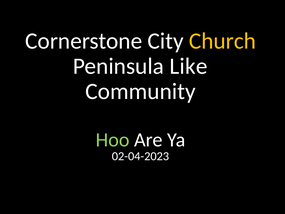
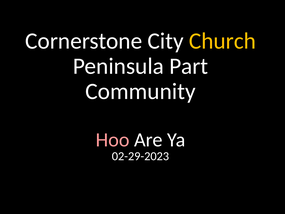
Like: Like -> Part (189, 66)
Hoo colour: light green -> pink (113, 140)
02-04-2023: 02-04-2023 -> 02-29-2023 (141, 156)
